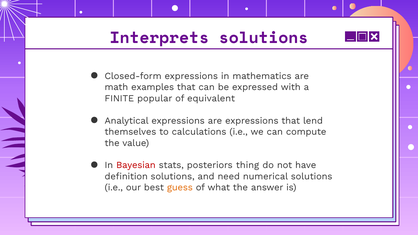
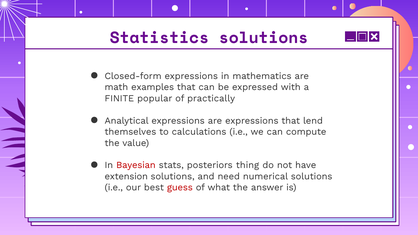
Interprets: Interprets -> Statistics (159, 38)
equivalent: equivalent -> practically (211, 98)
definition: definition -> extension (126, 176)
guess colour: orange -> red (180, 188)
